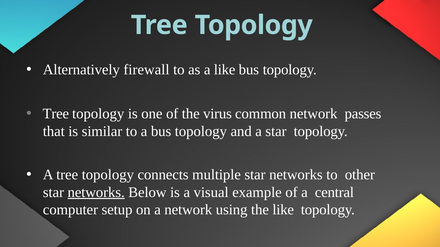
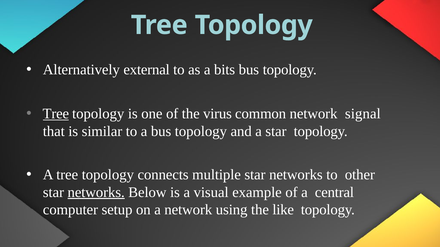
firewall: firewall -> external (147, 70)
a like: like -> bits (225, 70)
Tree underline: none -> present (56, 114)
passes: passes -> signal (363, 114)
